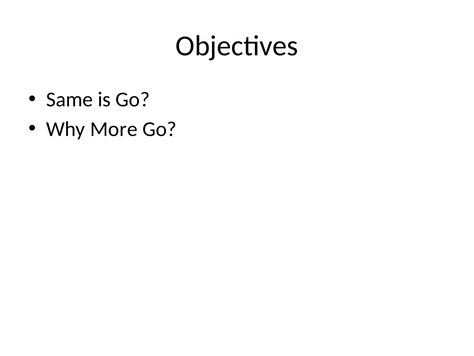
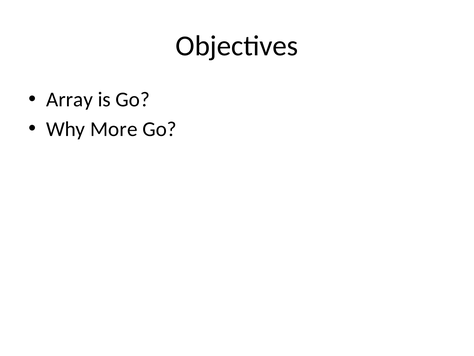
Same: Same -> Array (70, 99)
